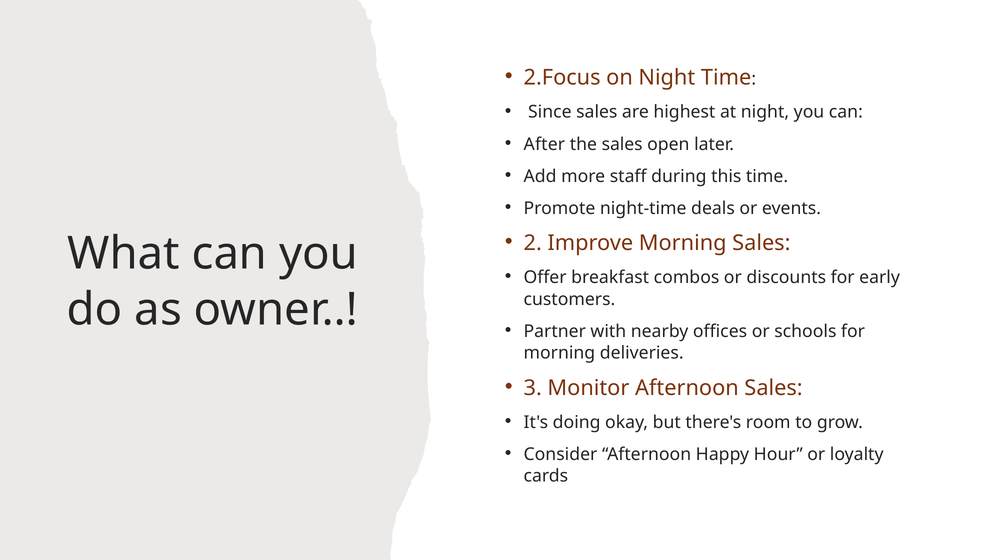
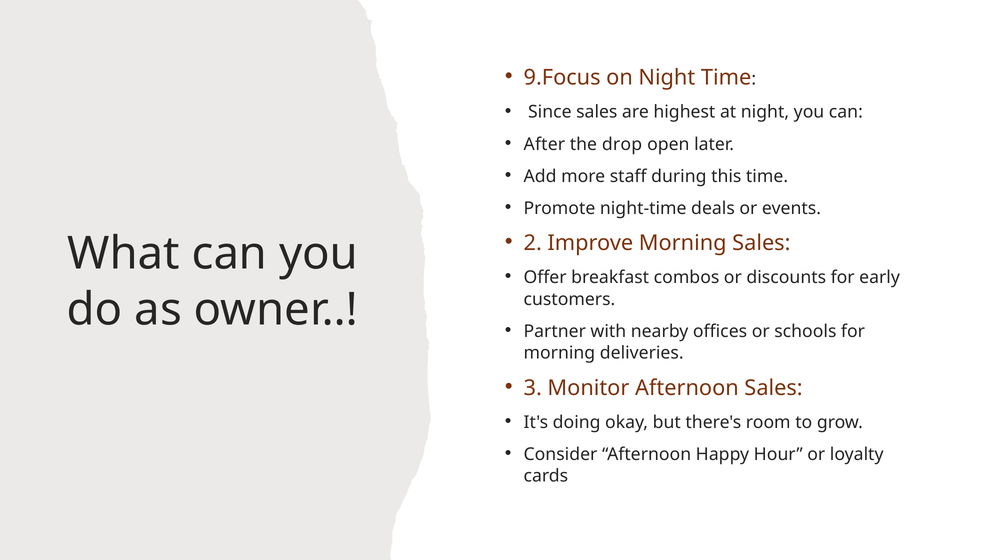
2.Focus: 2.Focus -> 9.Focus (562, 78)
the sales: sales -> drop (622, 144)
